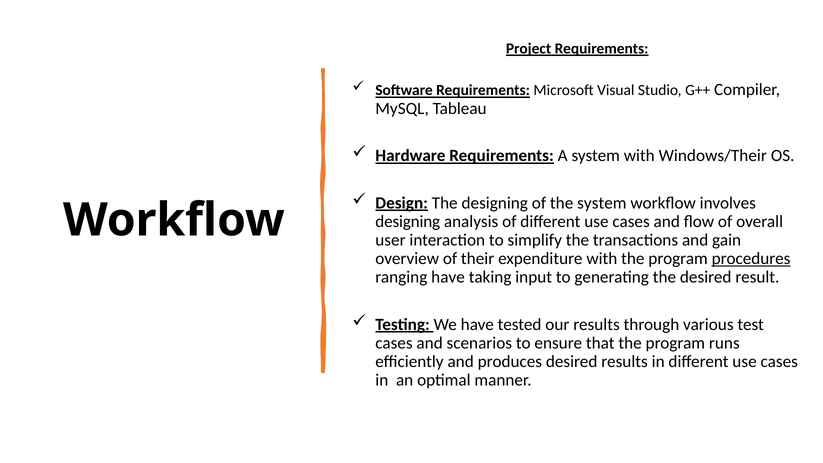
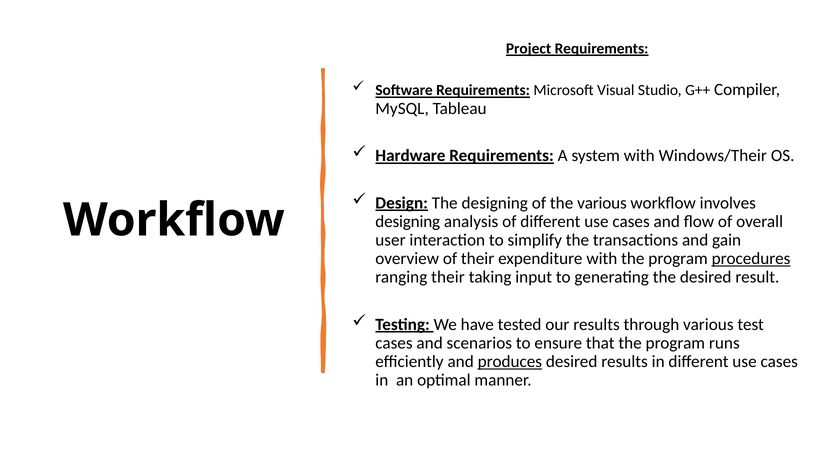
the system: system -> various (602, 203)
ranging have: have -> their (448, 277)
produces underline: none -> present (510, 361)
